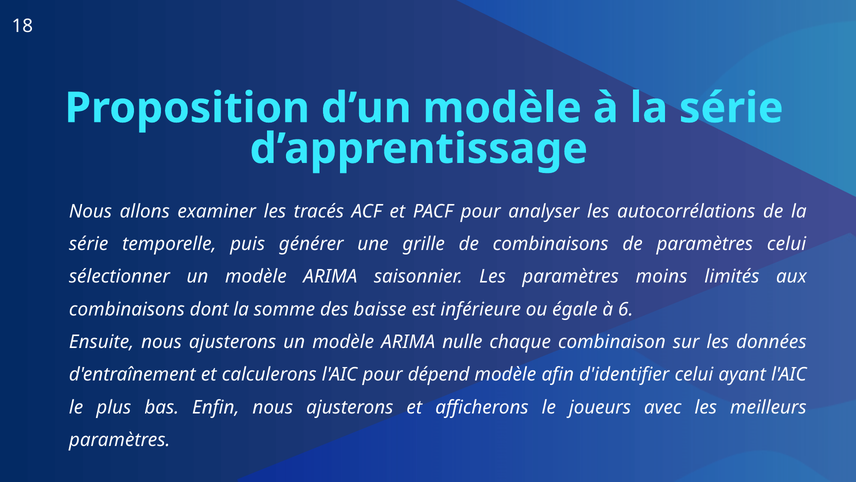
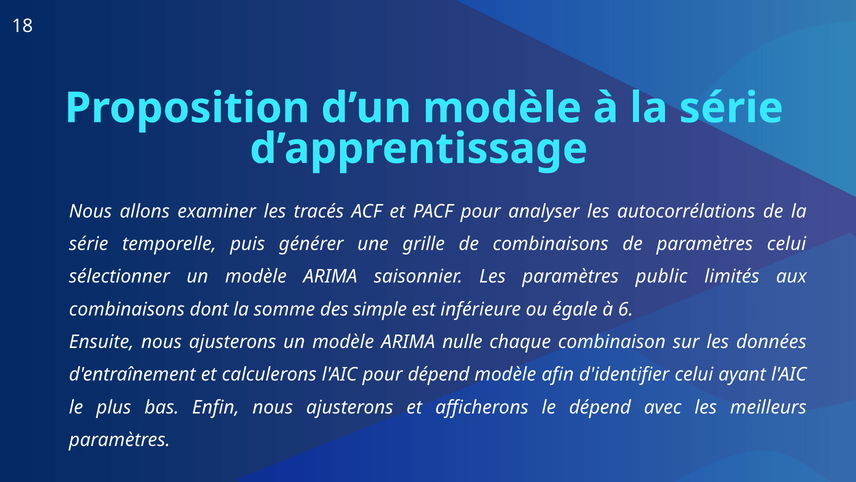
moins: moins -> public (662, 276)
baisse: baisse -> simple (380, 309)
le joueurs: joueurs -> dépend (600, 407)
